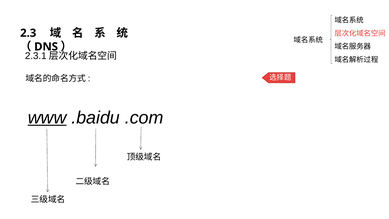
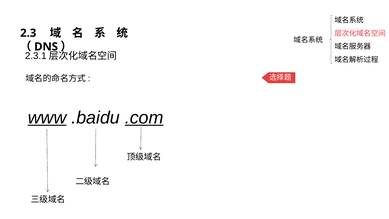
.com underline: none -> present (144, 118)
